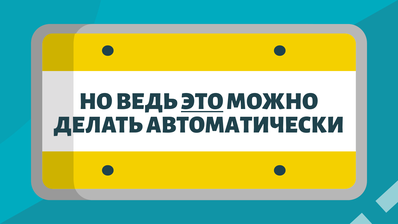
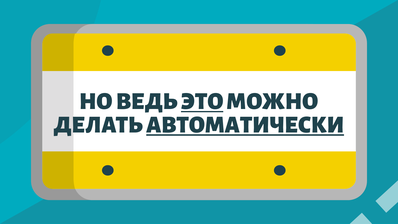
АВТОМАТИЧЕСКИ underline: none -> present (245, 124)
